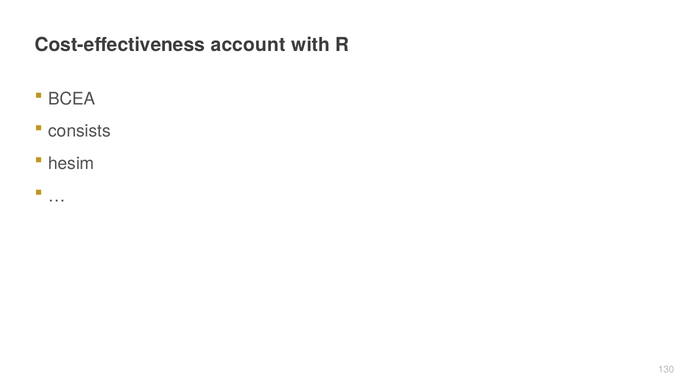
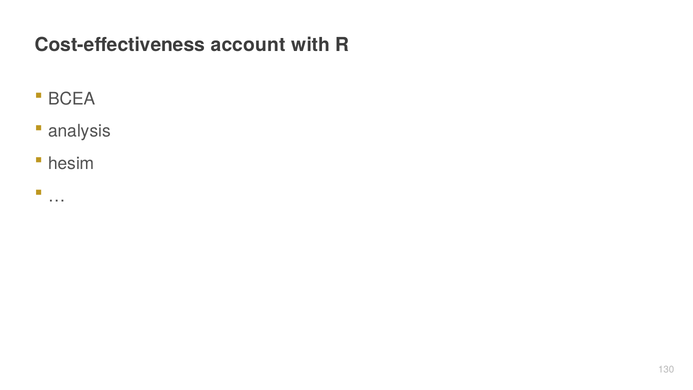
consists: consists -> analysis (79, 131)
